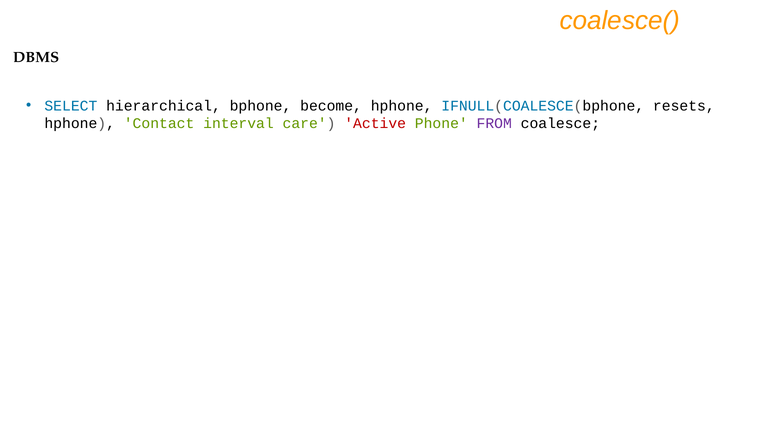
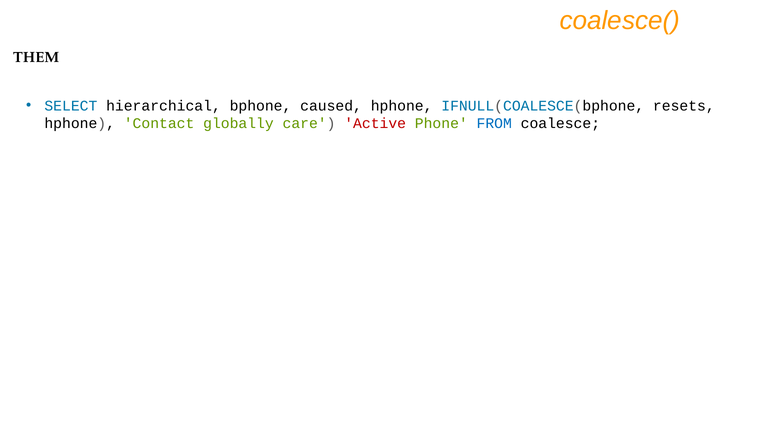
DBMS: DBMS -> THEM (36, 57)
become: become -> caused (331, 106)
interval: interval -> globally (238, 124)
FROM colour: purple -> blue (494, 124)
